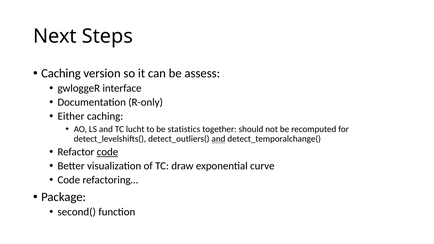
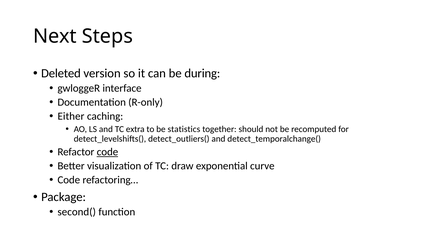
Caching: Caching -> Deleted (61, 73)
assess: assess -> during (202, 73)
lucht: lucht -> extra (135, 129)
and underline: present -> none (218, 139)
